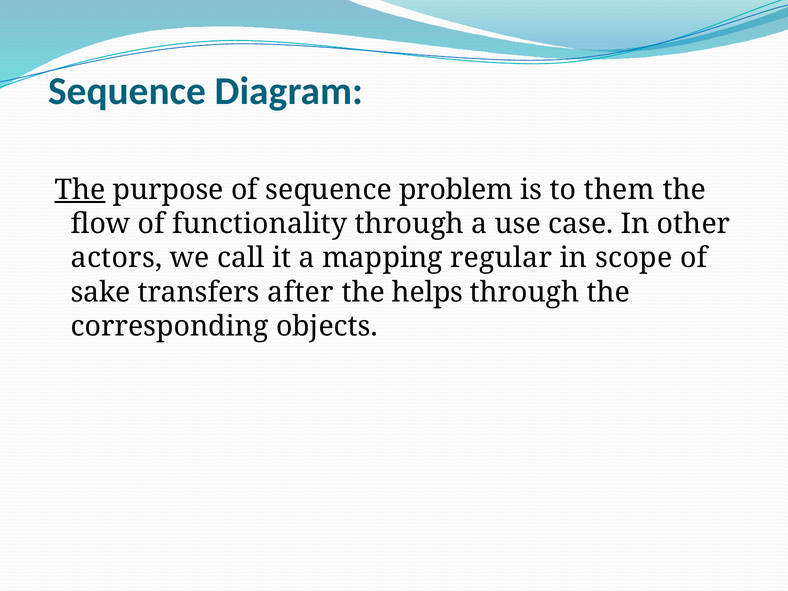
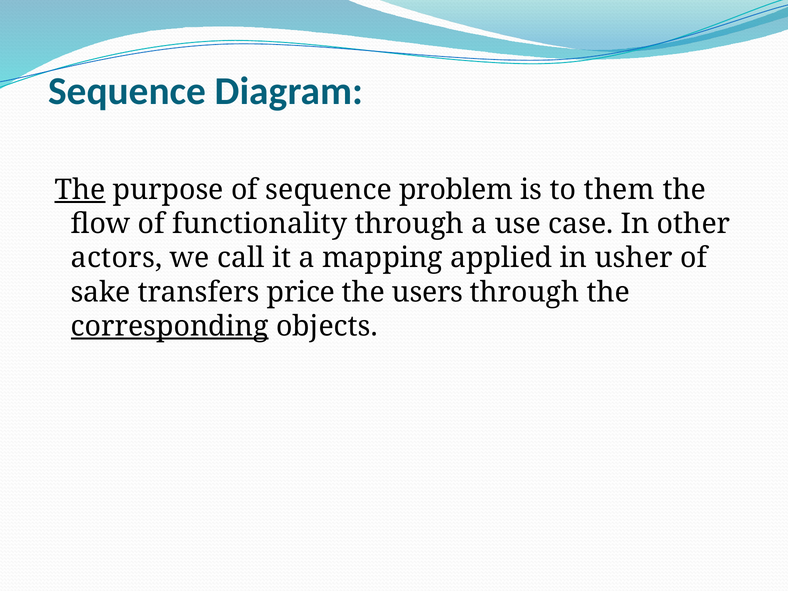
regular: regular -> applied (501, 258)
scope: scope -> usher (634, 258)
after: after -> price (301, 292)
helps: helps -> users (428, 292)
corresponding underline: none -> present (170, 326)
